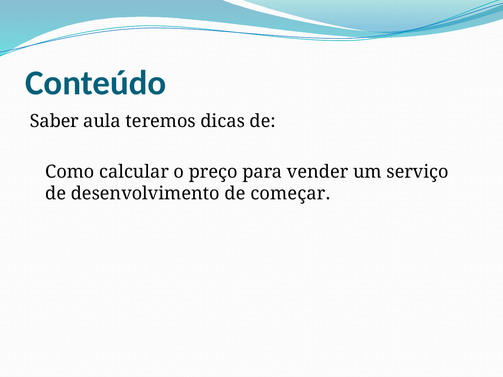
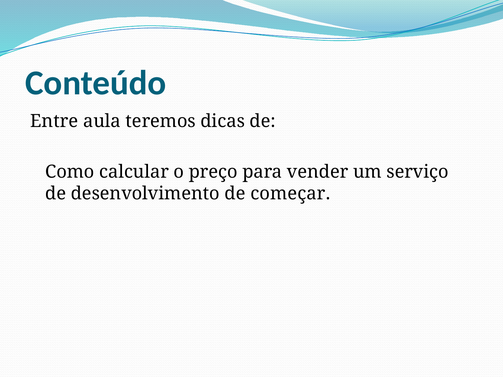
Saber: Saber -> Entre (54, 121)
